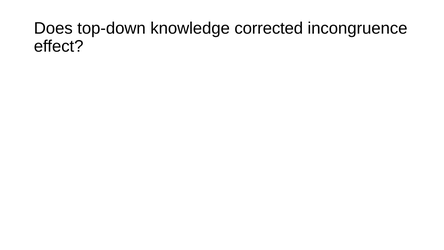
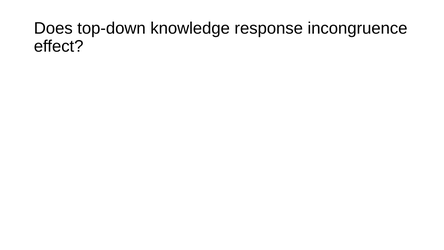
corrected: corrected -> response (269, 28)
